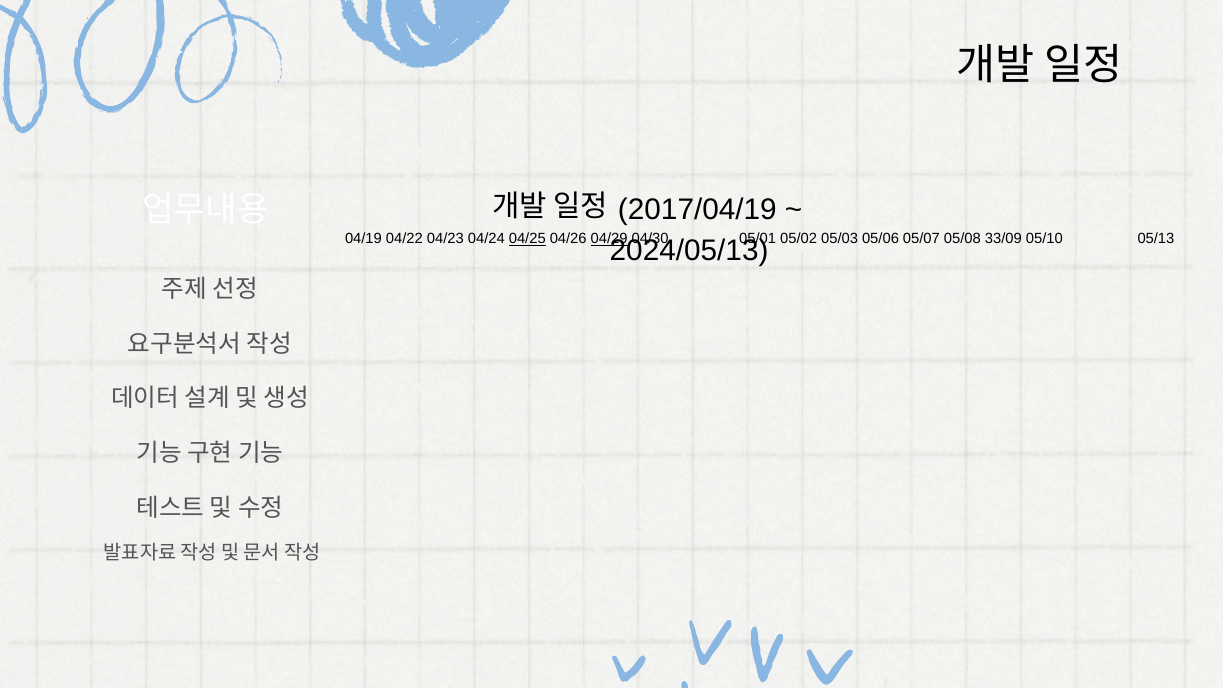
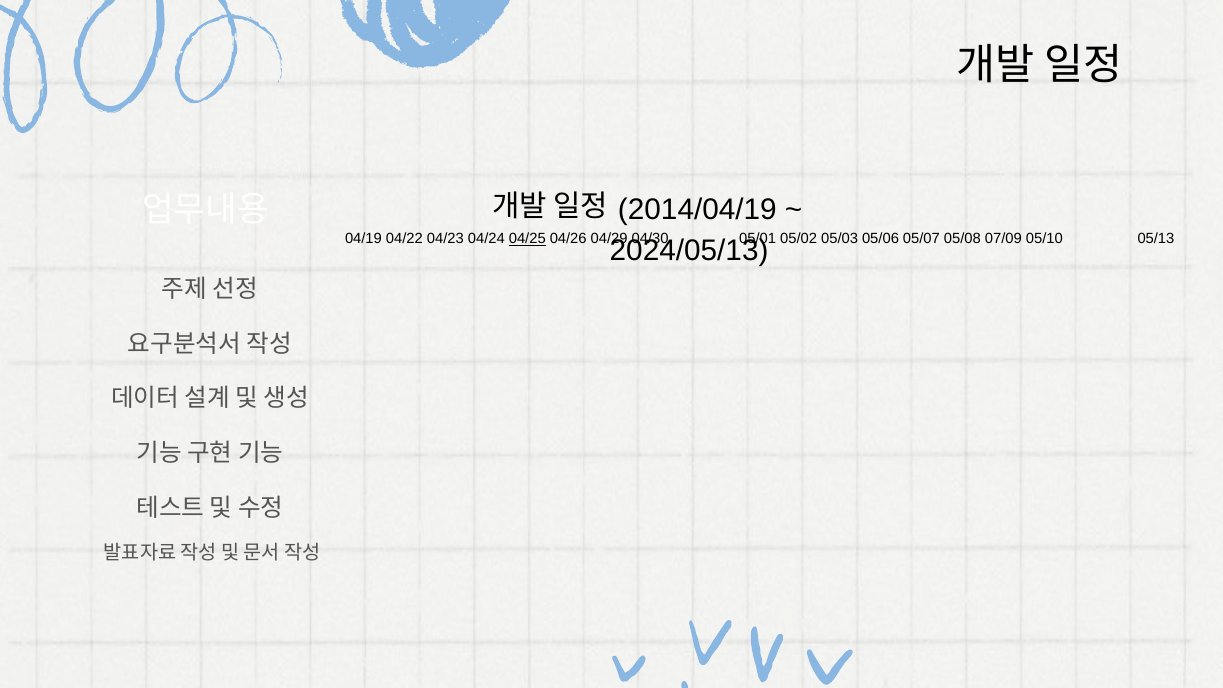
2017/04/19: 2017/04/19 -> 2014/04/19 (697, 210)
04/29 underline: present -> none (609, 239)
33/09: 33/09 -> 07/09 (1003, 239)
